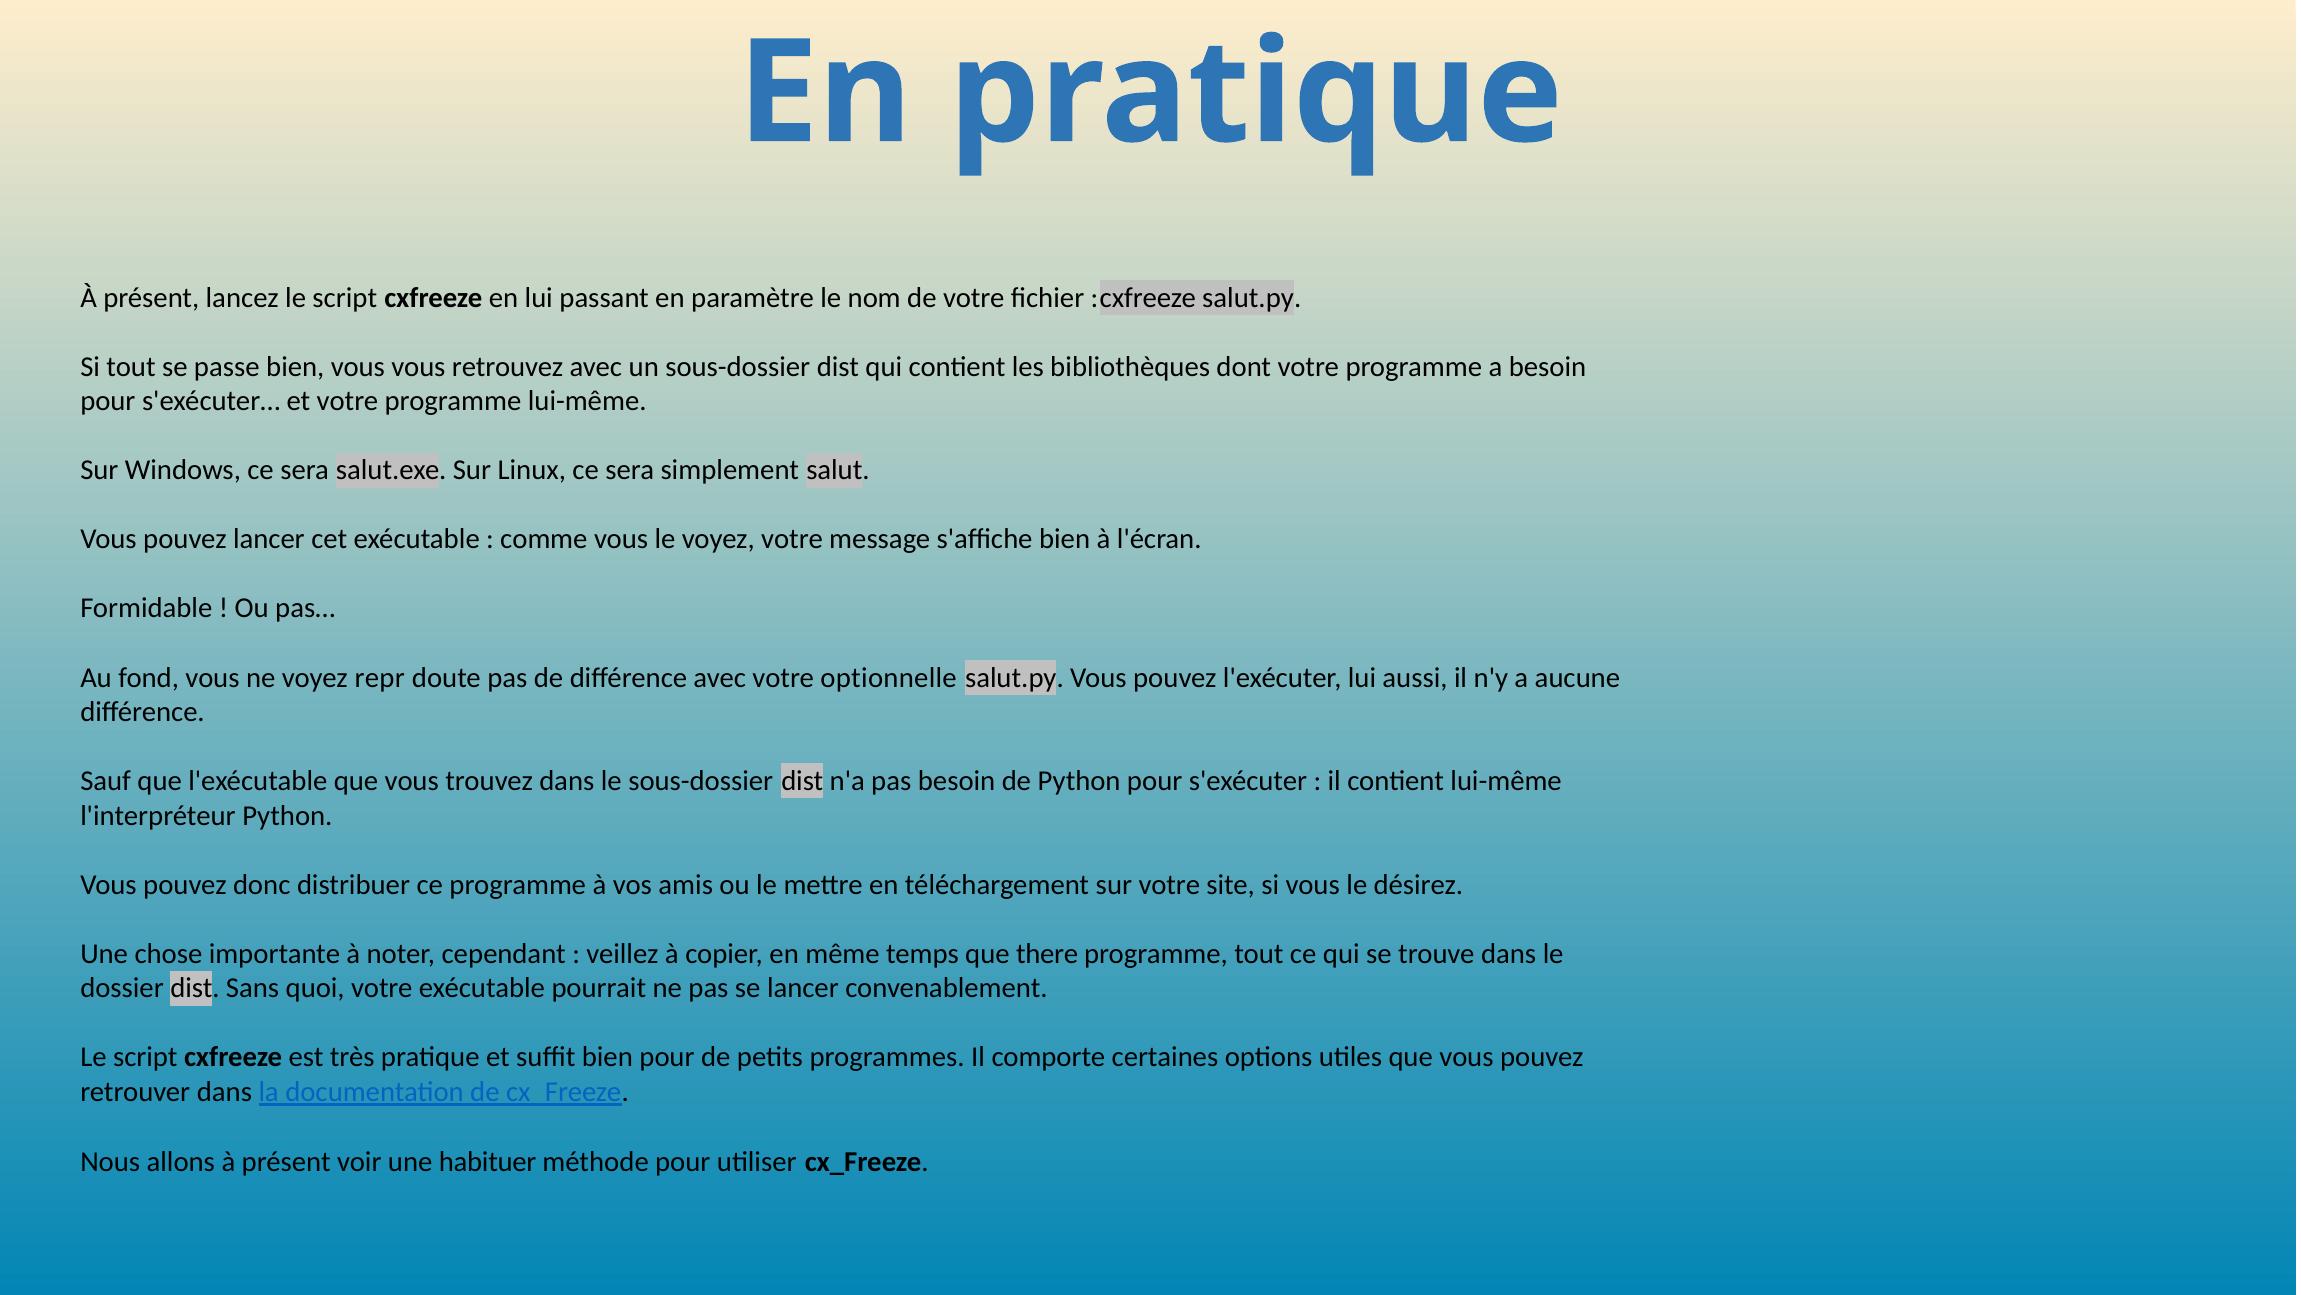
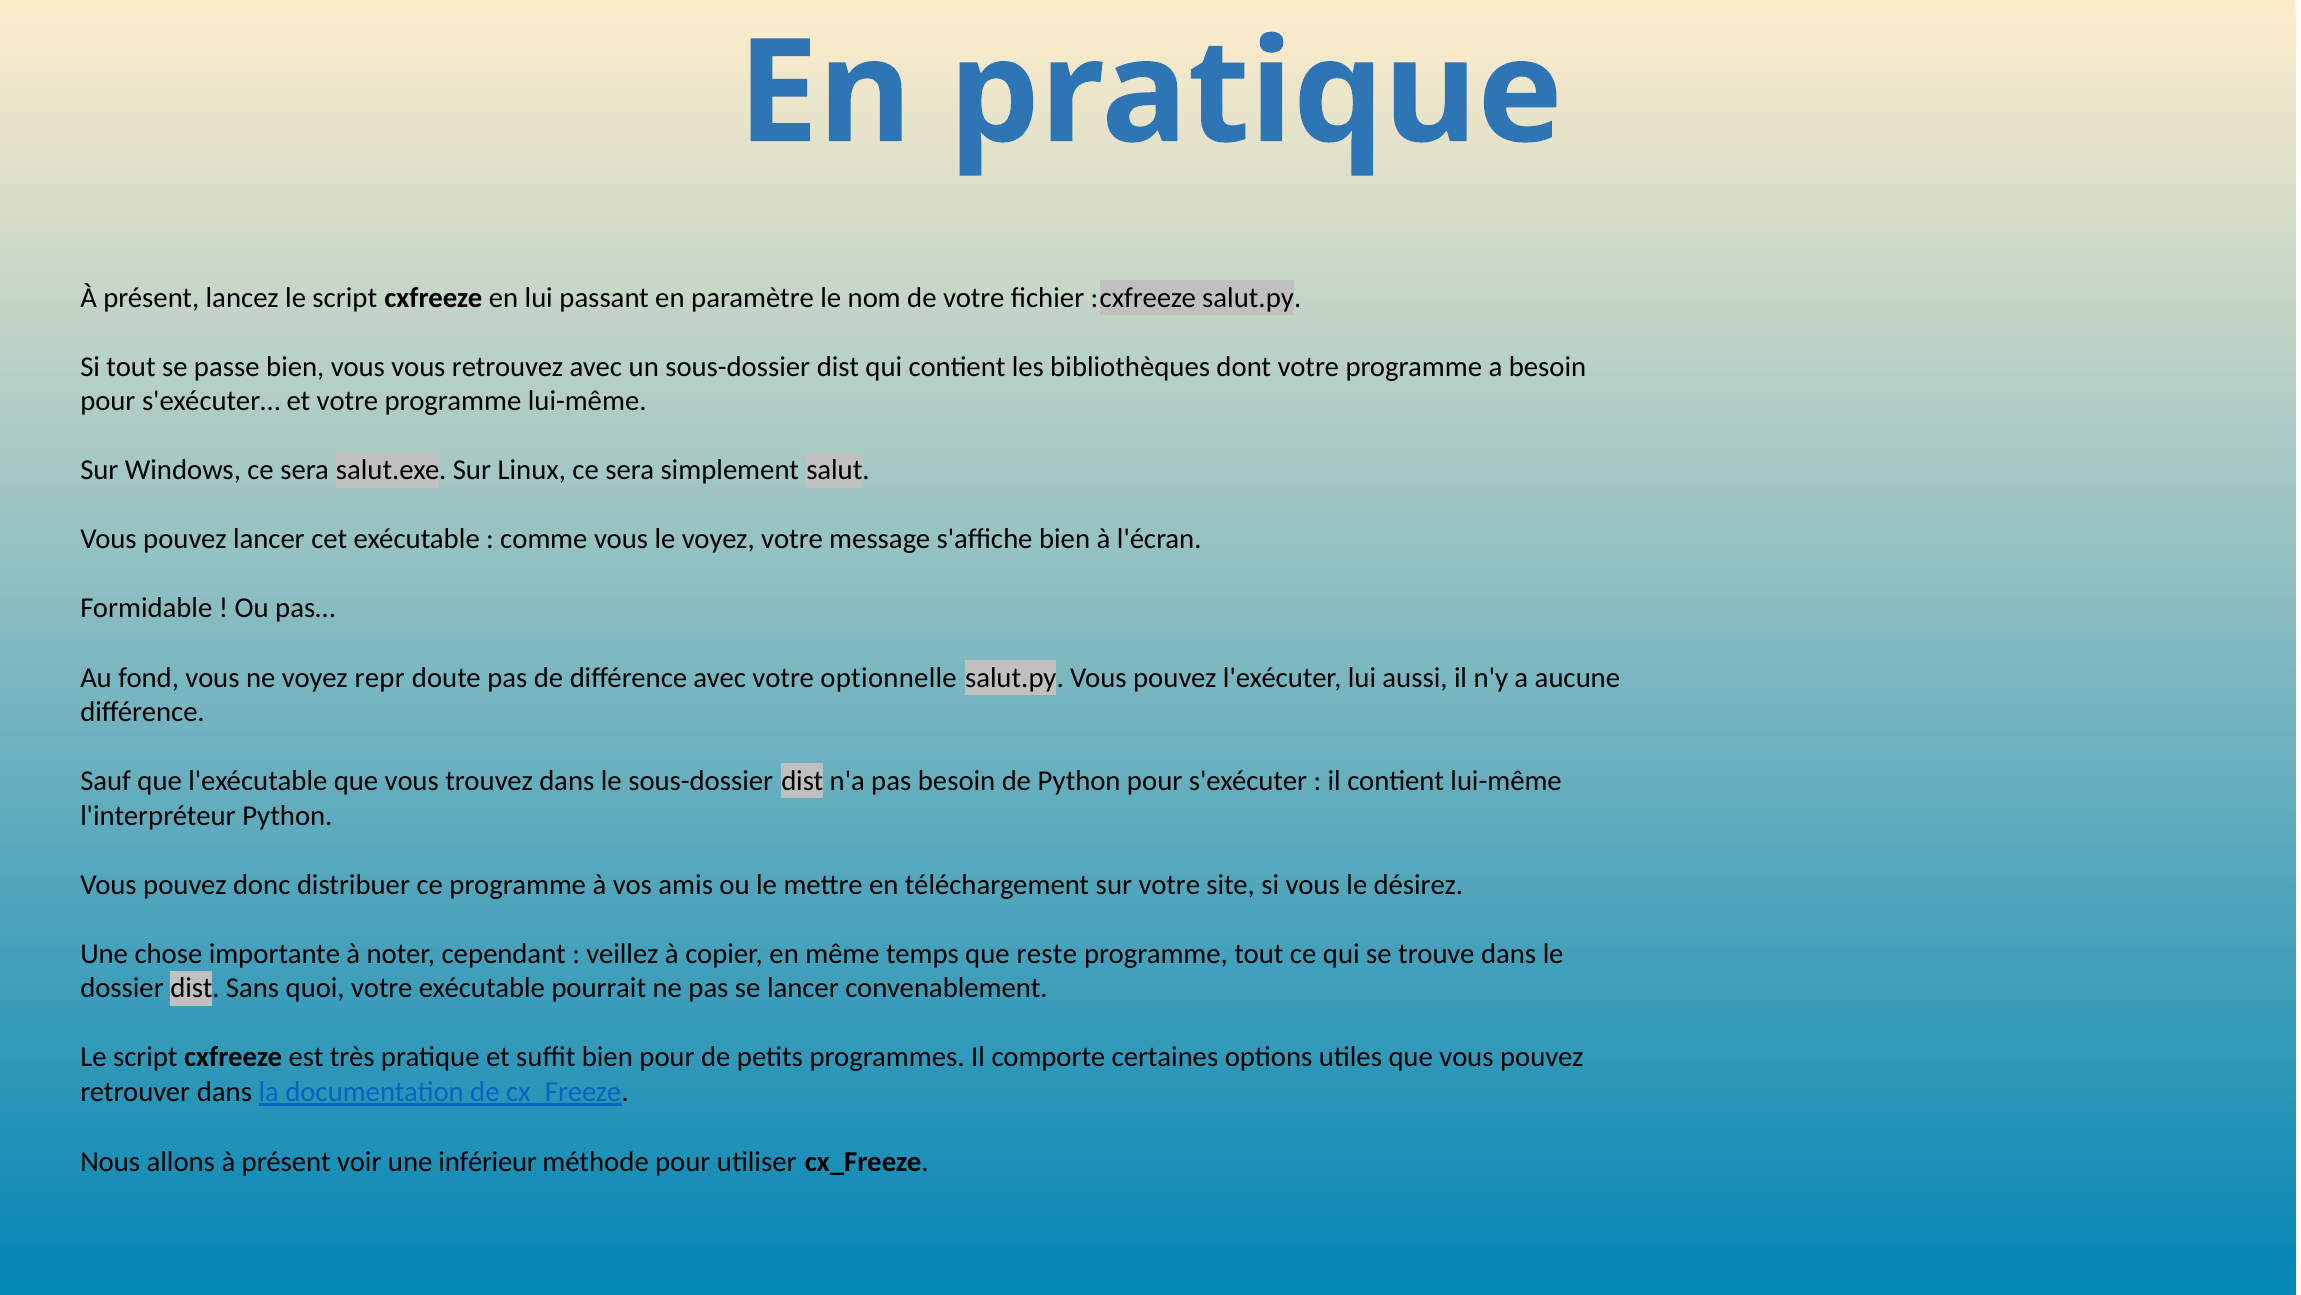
there: there -> reste (1047, 953)
habituer: habituer -> inférieur (488, 1161)
